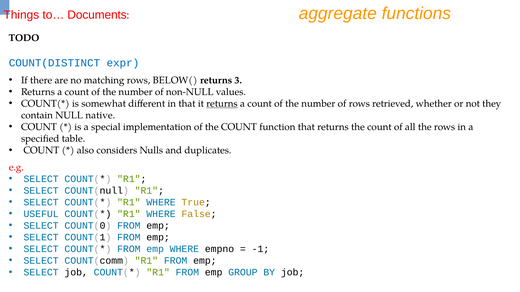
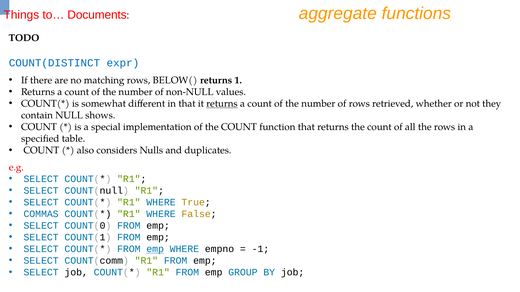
3: 3 -> 1 (238, 80)
native: native -> shows (100, 115)
USEFUL: USEFUL -> COMMAS (41, 214)
emp underline: none -> present (155, 249)
